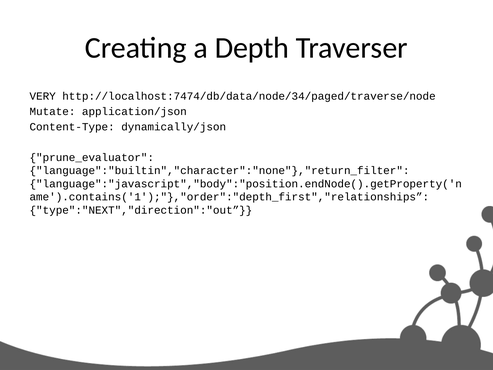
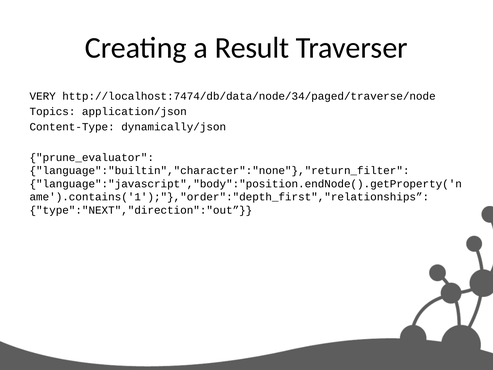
Depth: Depth -> Result (252, 48)
Mutate: Mutate -> Topics (52, 111)
